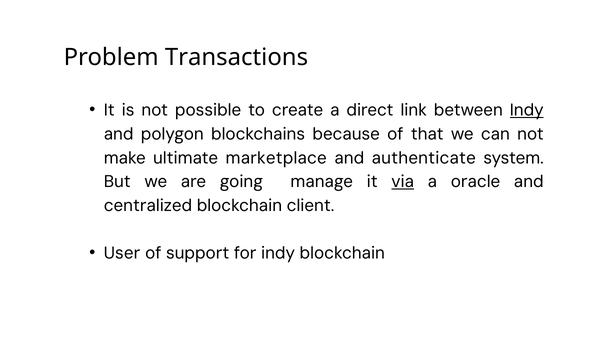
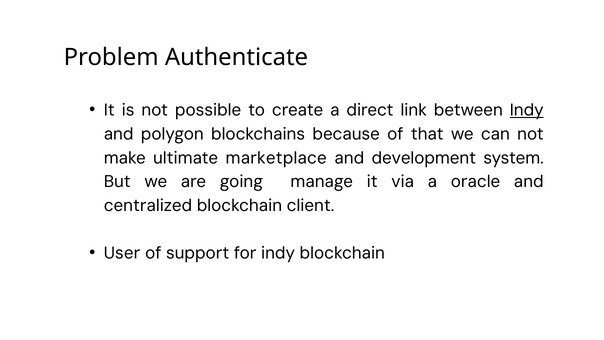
Transactions: Transactions -> Authenticate (236, 57)
authenticate: authenticate -> development (424, 158)
via underline: present -> none (403, 182)
